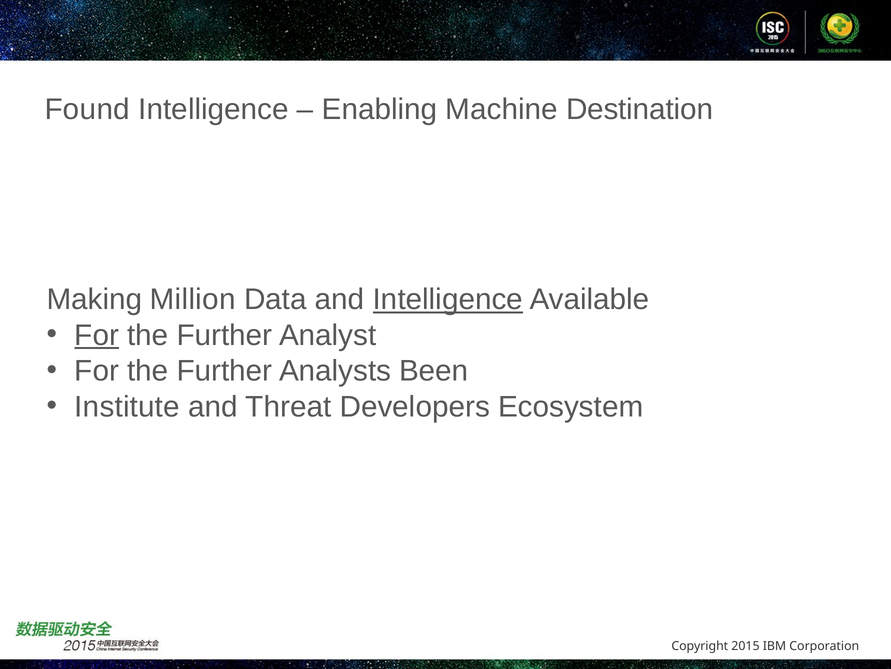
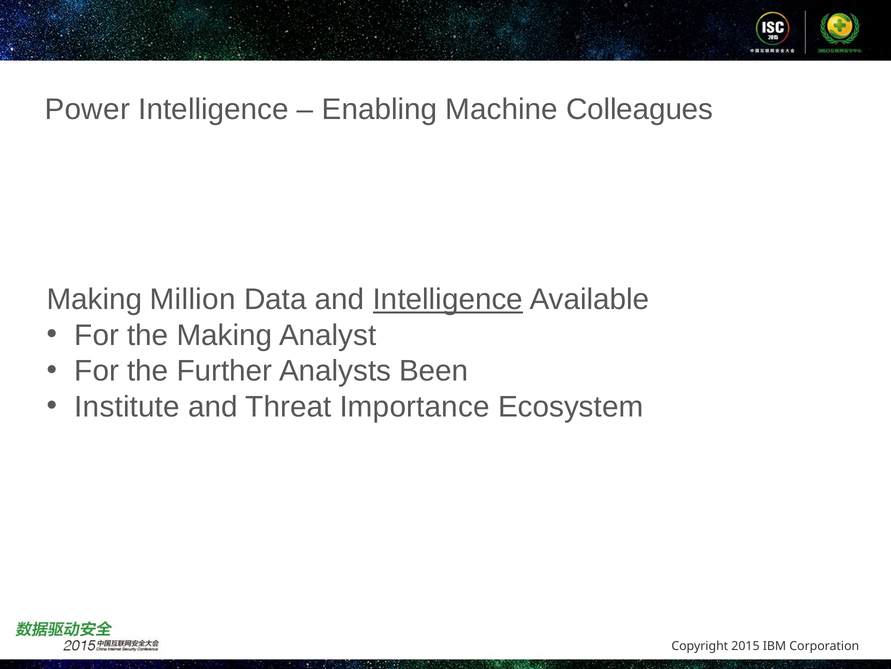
Found: Found -> Power (87, 109)
Destination: Destination -> Colleagues (640, 109)
For underline: present -> none (97, 335)
Further: Further -> Making (225, 335)
Developers: Developers -> Importance (415, 406)
